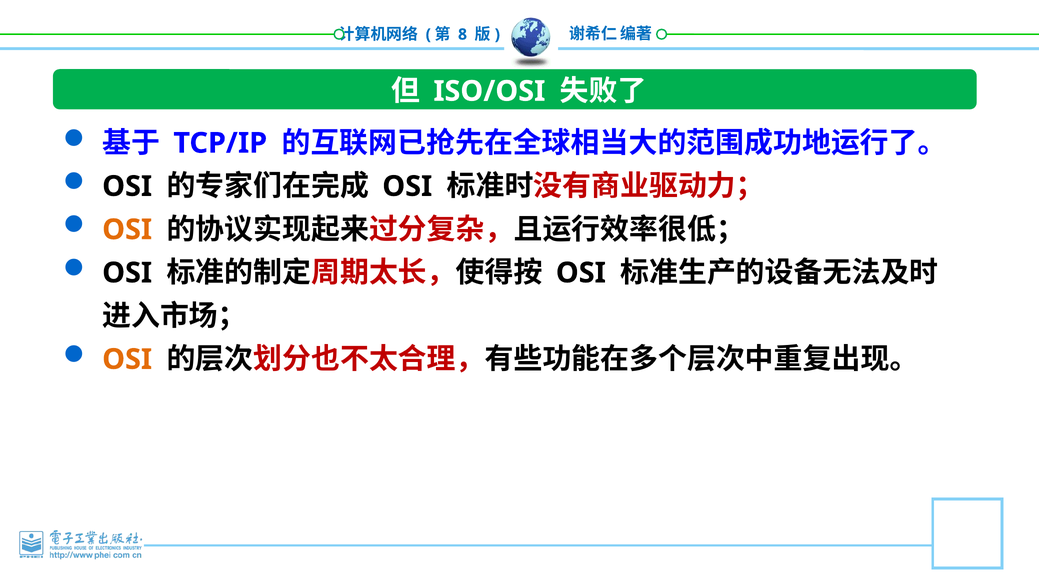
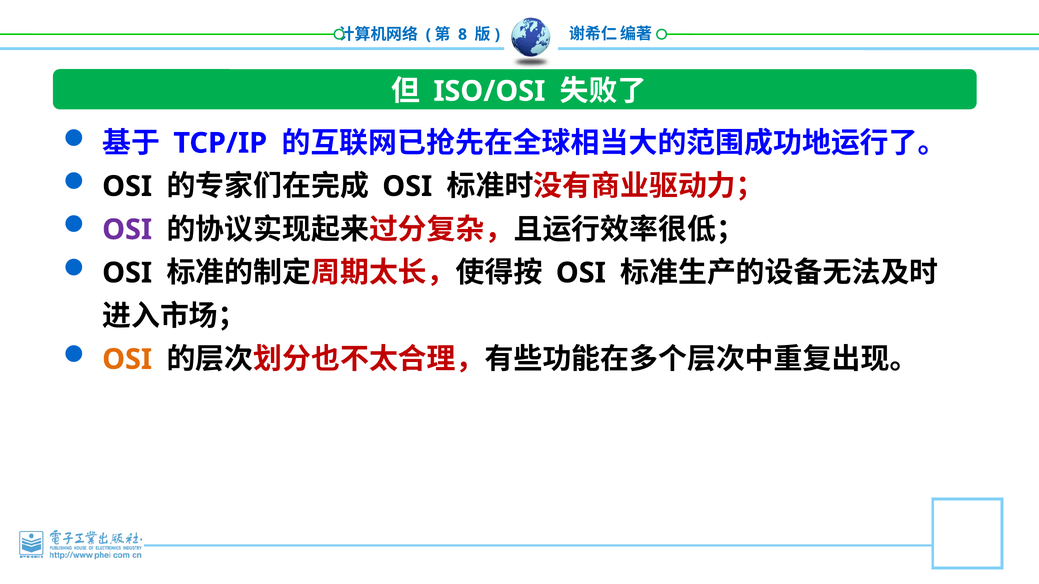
OSI colour: orange -> purple (127, 230)
